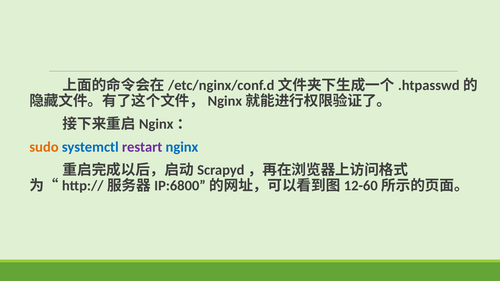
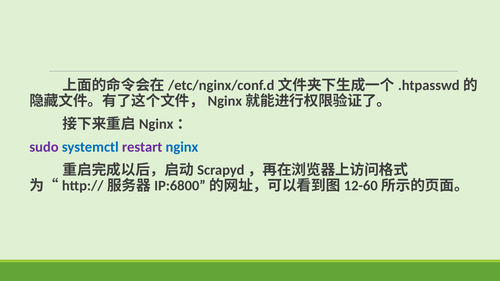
sudo colour: orange -> purple (44, 147)
